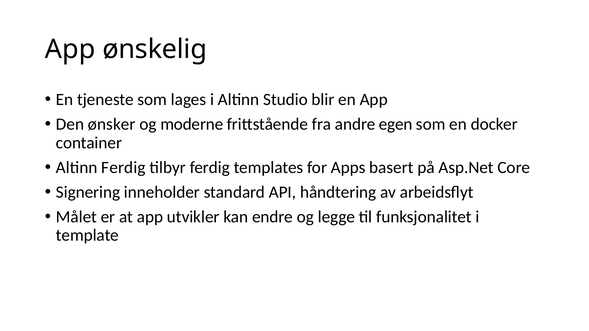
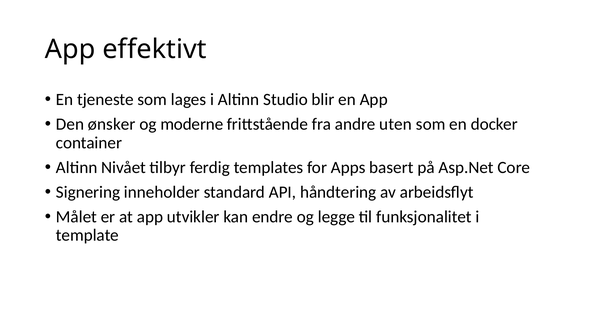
ønskelig: ønskelig -> effektivt (155, 49)
egen: egen -> uten (396, 124)
Altinn Ferdig: Ferdig -> Nivået (124, 168)
